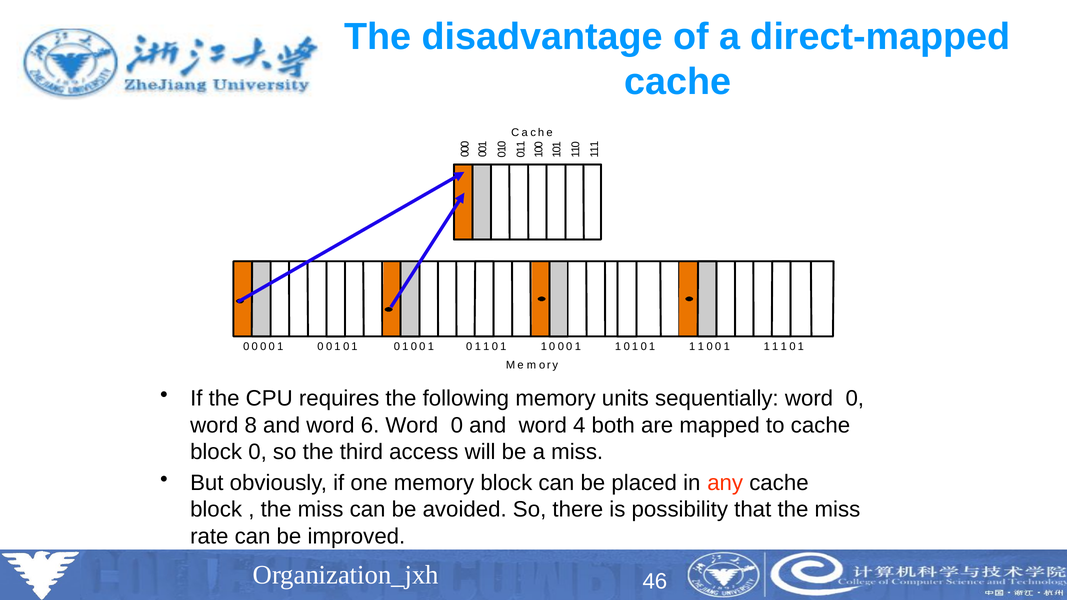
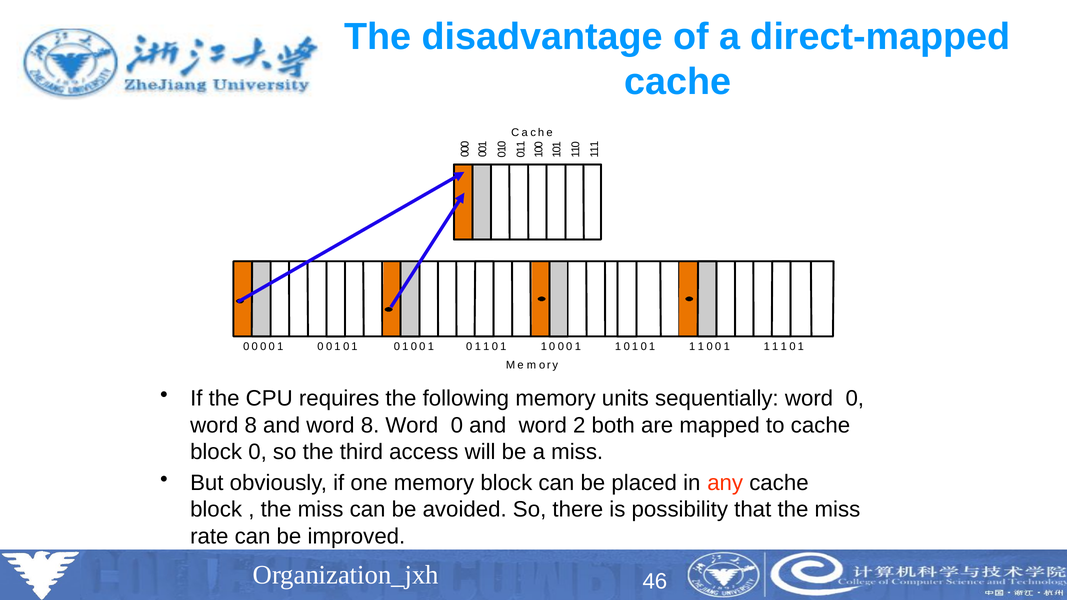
and word 6: 6 -> 8 (370, 425)
4: 4 -> 2 (579, 425)
